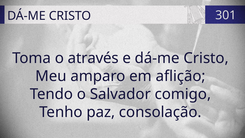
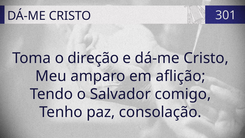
através: através -> direção (93, 58)
